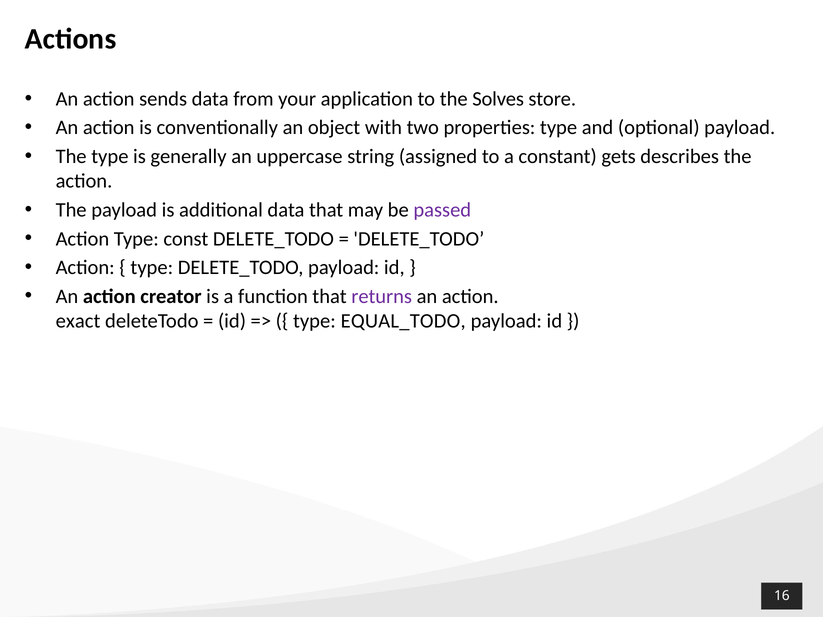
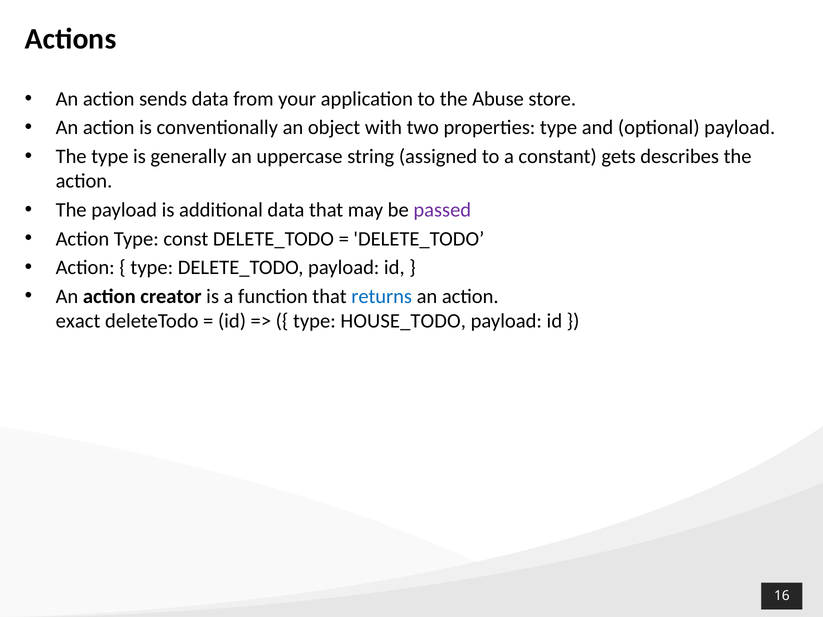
Solves: Solves -> Abuse (498, 99)
returns colour: purple -> blue (382, 296)
EQUAL_TODO: EQUAL_TODO -> HOUSE_TODO (403, 321)
